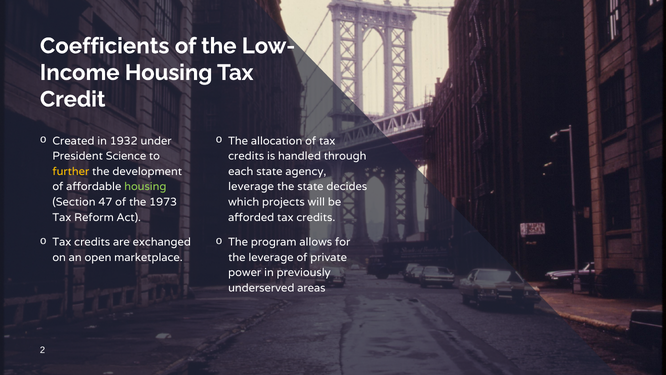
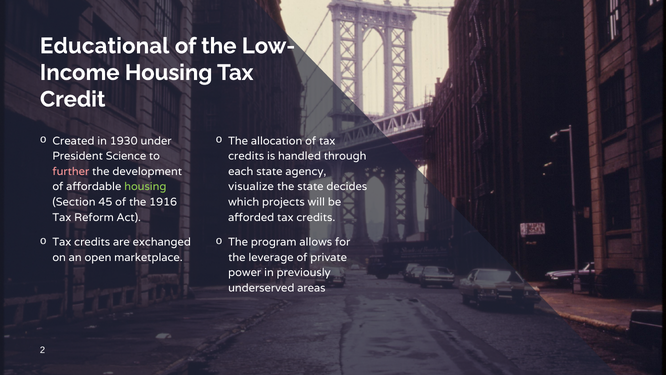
Coefficients: Coefficients -> Educational (105, 46)
1932: 1932 -> 1930 (124, 141)
further colour: yellow -> pink (71, 171)
leverage: leverage -> visualize (251, 187)
47: 47 -> 45 (105, 202)
1973: 1973 -> 1916 (163, 202)
